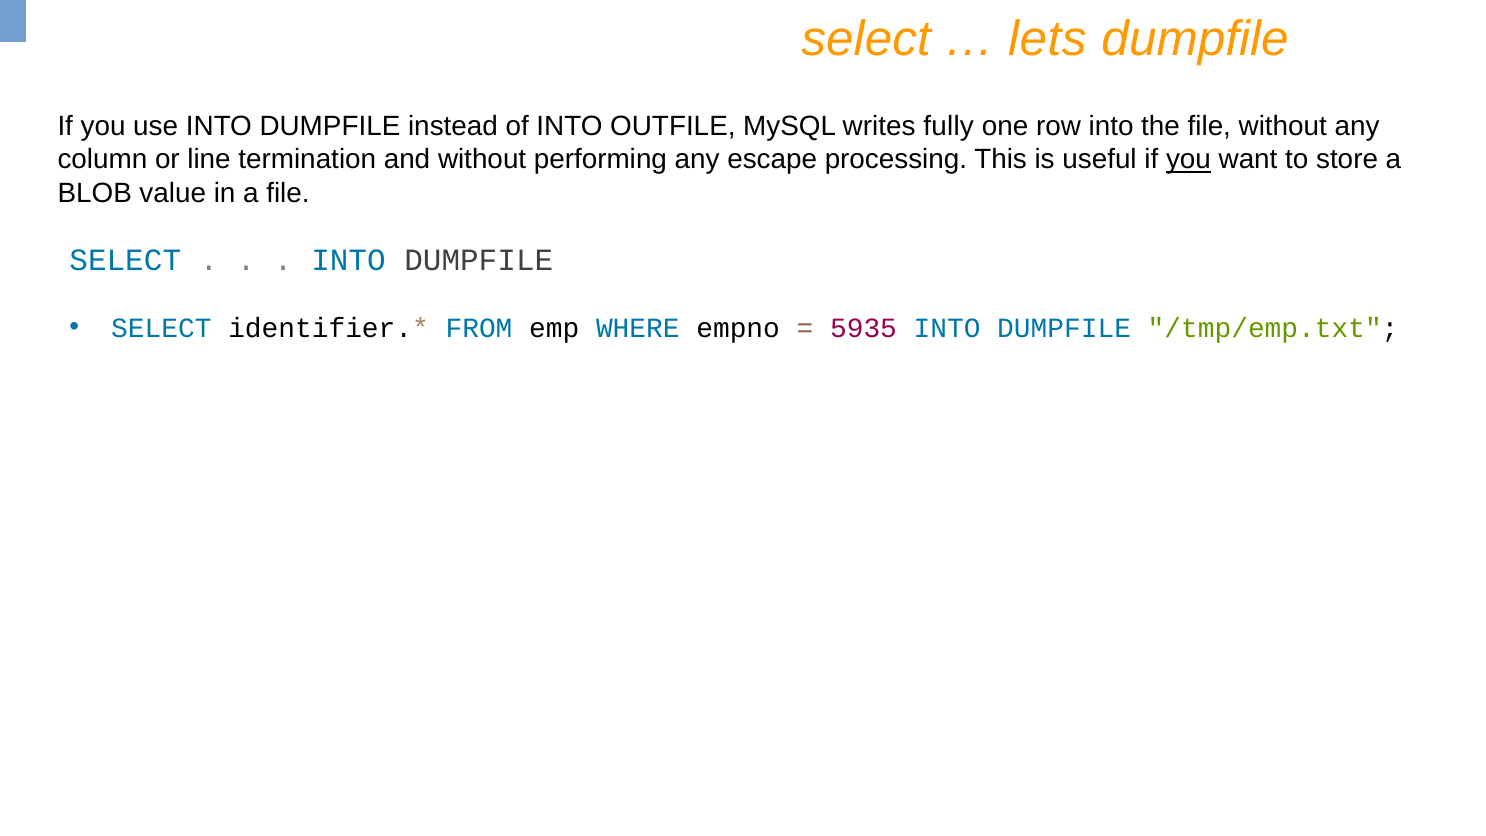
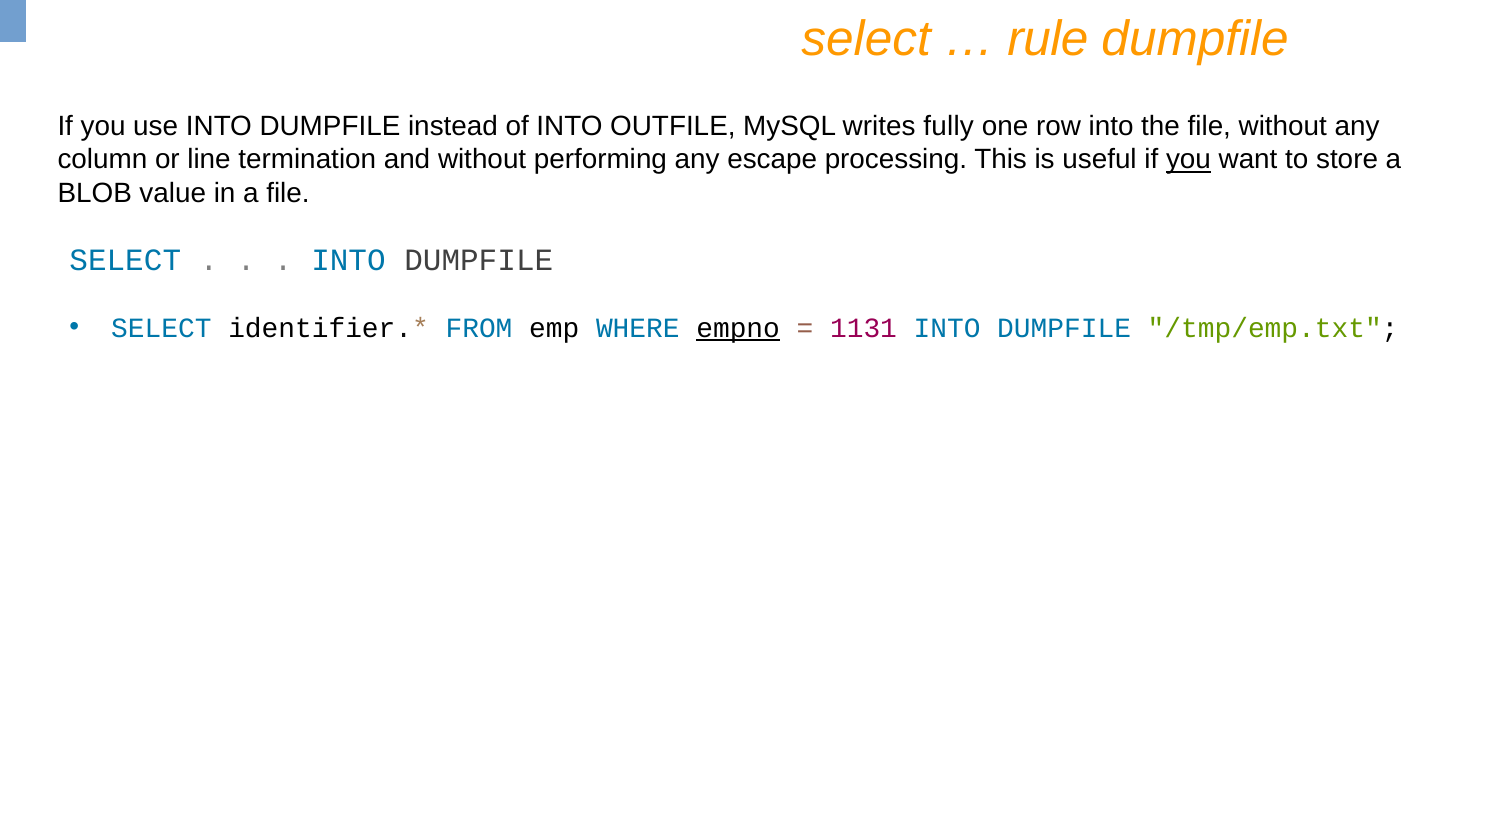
lets: lets -> rule (1048, 39)
empno underline: none -> present (738, 328)
5935: 5935 -> 1131 (864, 328)
